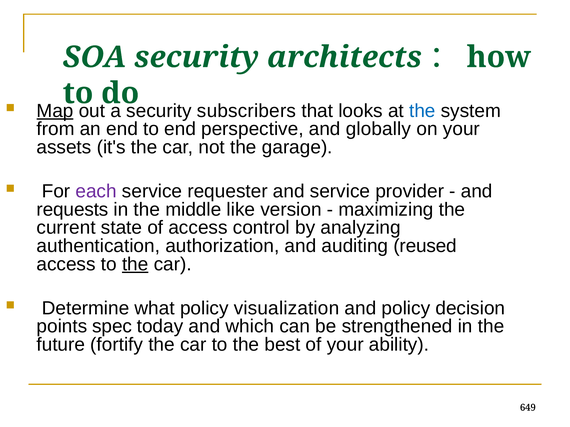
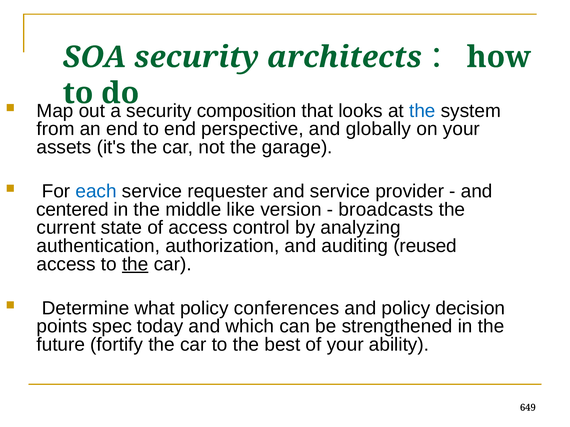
Map underline: present -> none (55, 111)
subscribers: subscribers -> composition (247, 111)
each colour: purple -> blue (96, 191)
requests: requests -> centered (73, 210)
maximizing: maximizing -> broadcasts (386, 210)
visualization: visualization -> conferences (287, 308)
